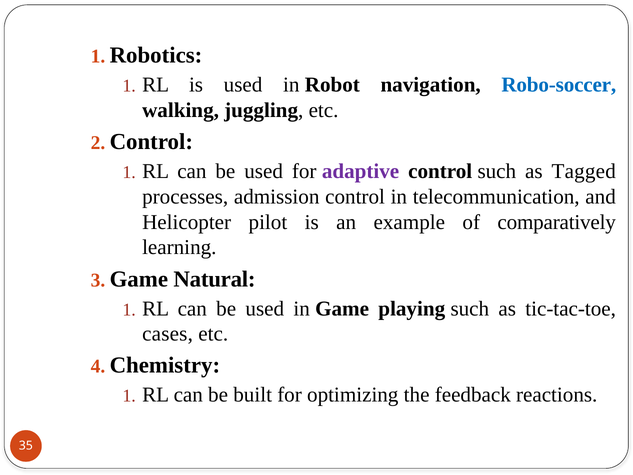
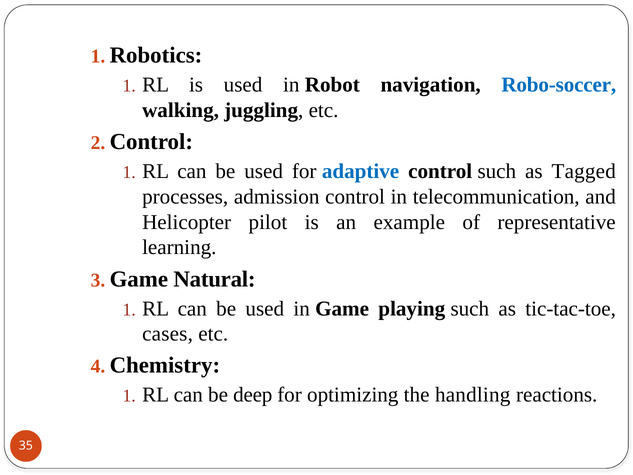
adaptive colour: purple -> blue (361, 171)
comparatively: comparatively -> representative (557, 222)
built: built -> deep (253, 395)
feedback: feedback -> handling (473, 395)
